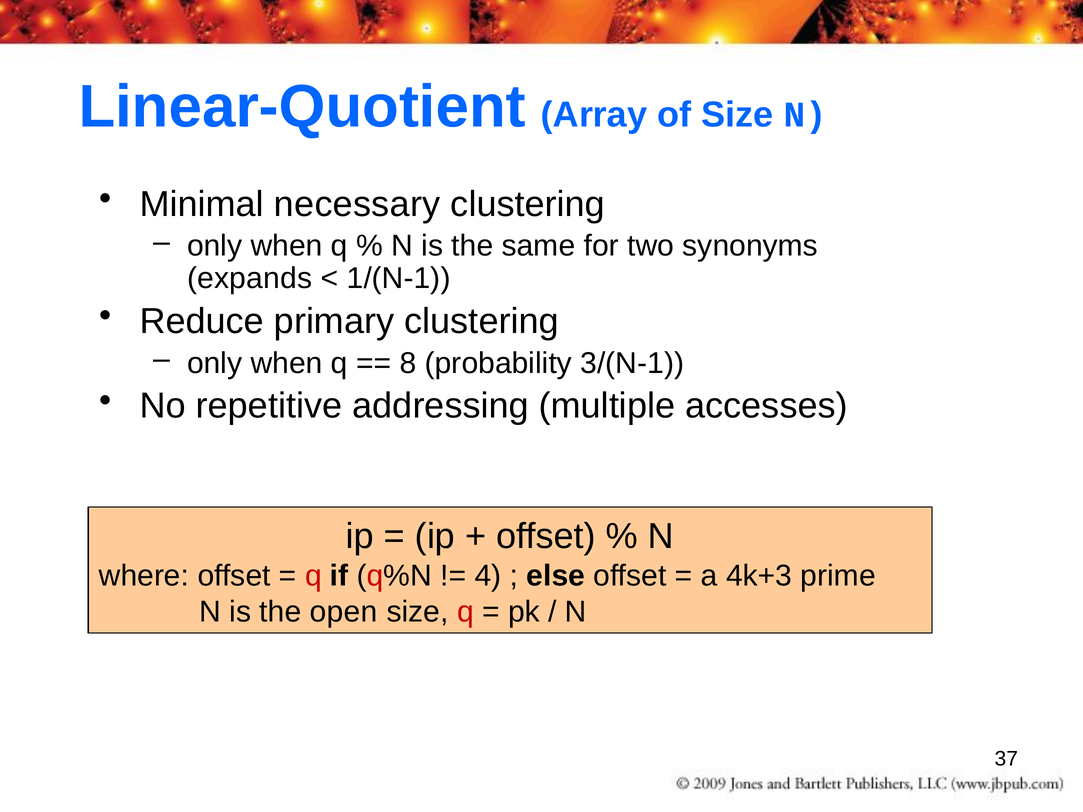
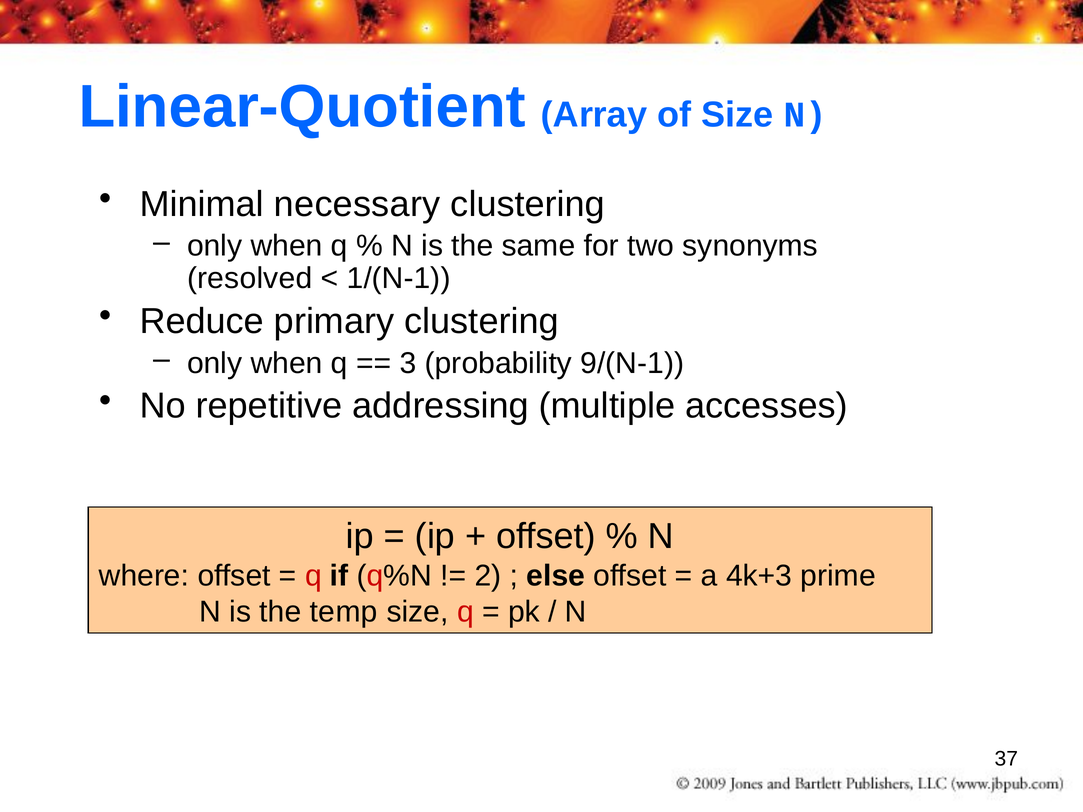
expands: expands -> resolved (250, 279)
8: 8 -> 3 (408, 363)
3/(N-1: 3/(N-1 -> 9/(N-1 (632, 363)
4: 4 -> 2 (488, 576)
open: open -> temp (344, 612)
